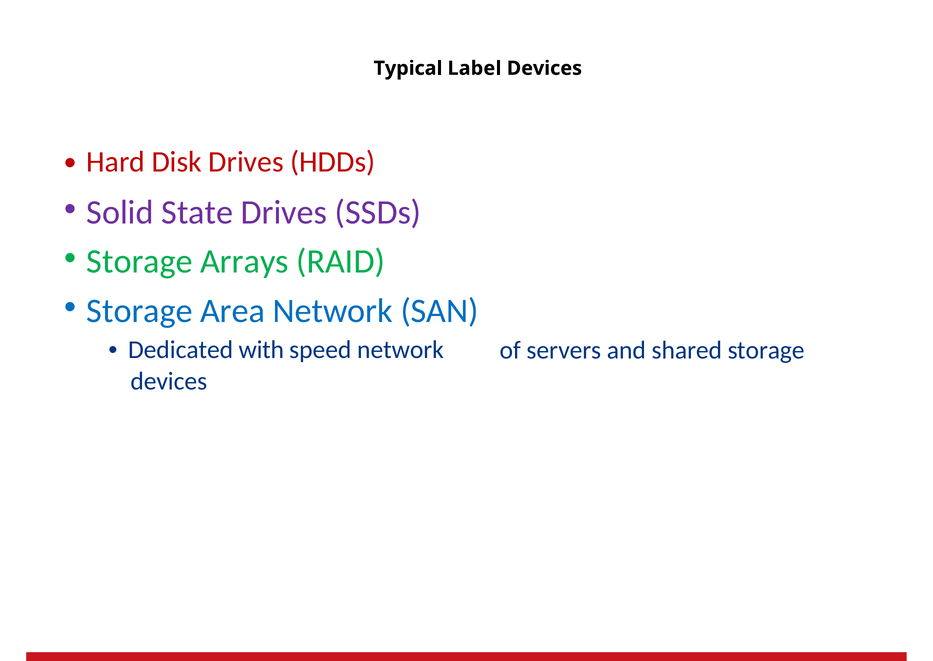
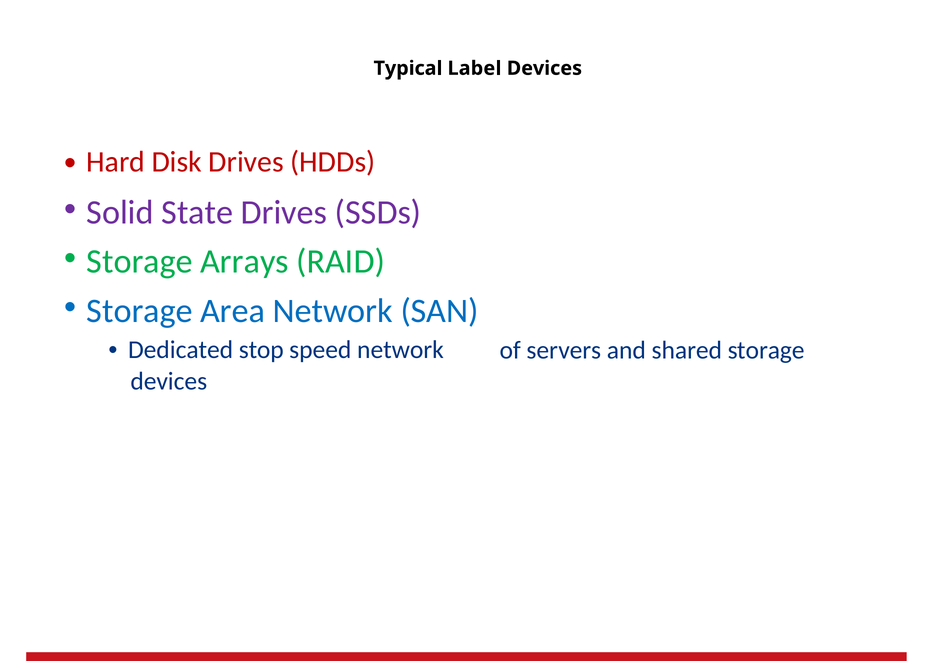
with: with -> stop (261, 349)
